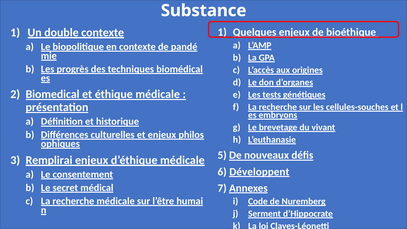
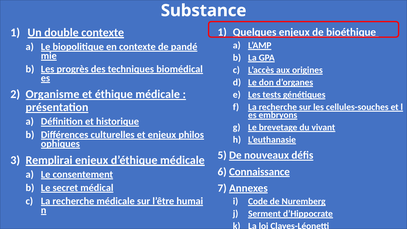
Biomedical: Biomedical -> Organisme (53, 94)
Développent: Développent -> Connaissance (259, 172)
